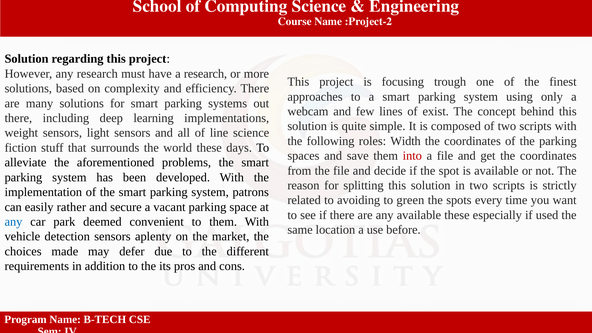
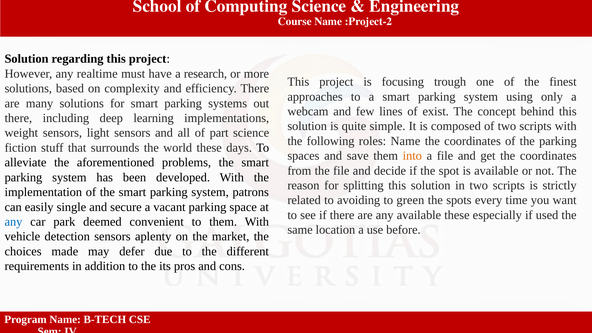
any research: research -> realtime (97, 74)
line: line -> part (219, 133)
roles Width: Width -> Name (405, 141)
into colour: red -> orange (412, 156)
rather: rather -> single (71, 207)
